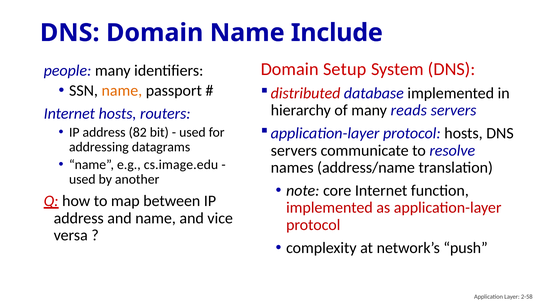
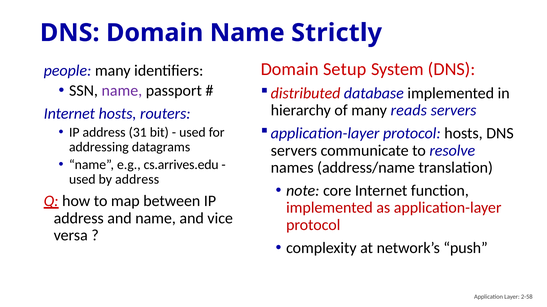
Include: Include -> Strictly (337, 33)
name colour: orange -> purple (122, 91)
82: 82 -> 31 (138, 133)
cs.image.edu: cs.image.edu -> cs.arrives.edu (181, 165)
by another: another -> address (137, 180)
